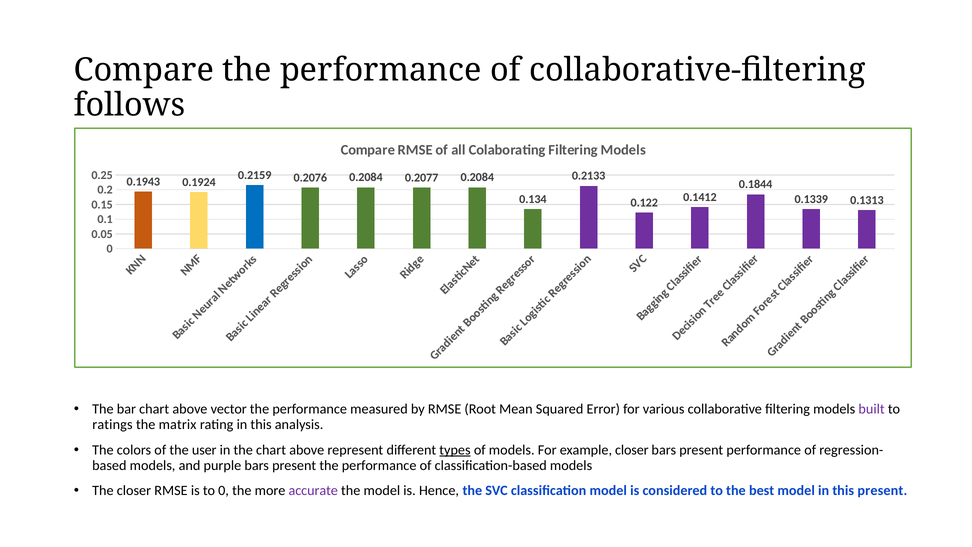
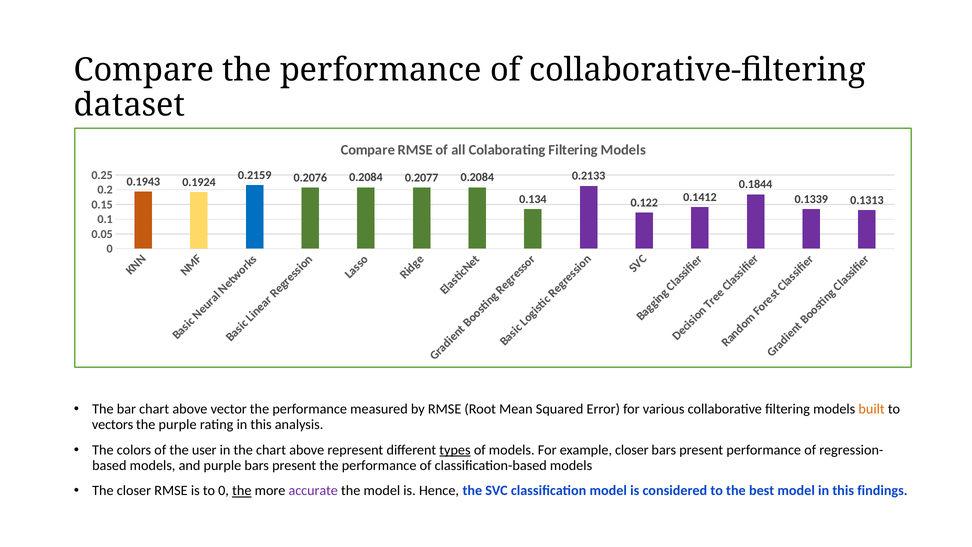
follows: follows -> dataset (130, 105)
built colour: purple -> orange (872, 409)
ratings: ratings -> vectors (113, 424)
the matrix: matrix -> purple (178, 424)
the underline: none -> present (242, 491)
this present: present -> findings (882, 491)
